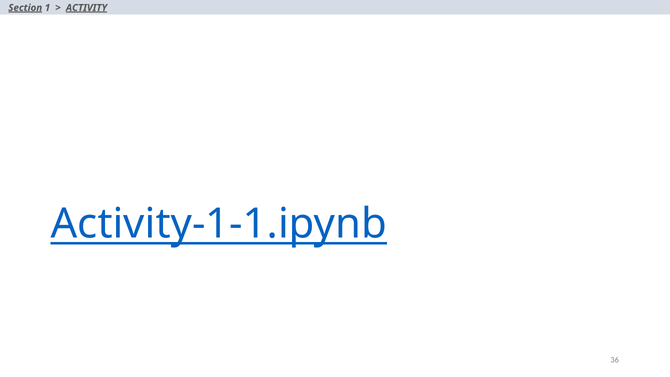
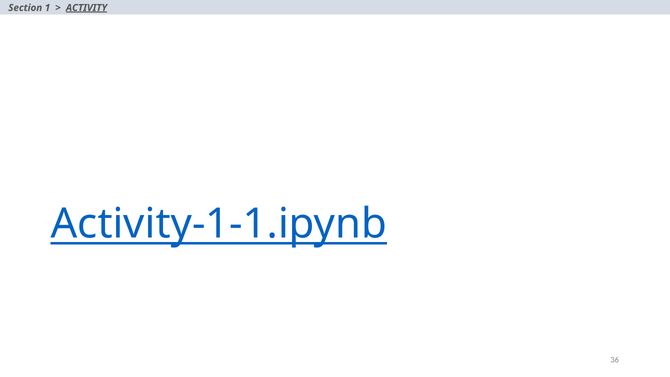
Section underline: present -> none (25, 8)
